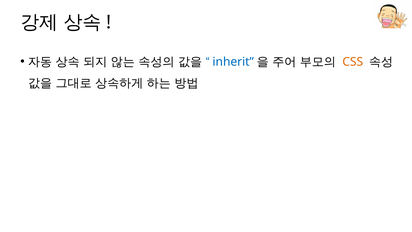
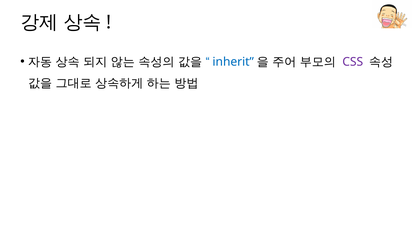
CSS colour: orange -> purple (353, 62)
